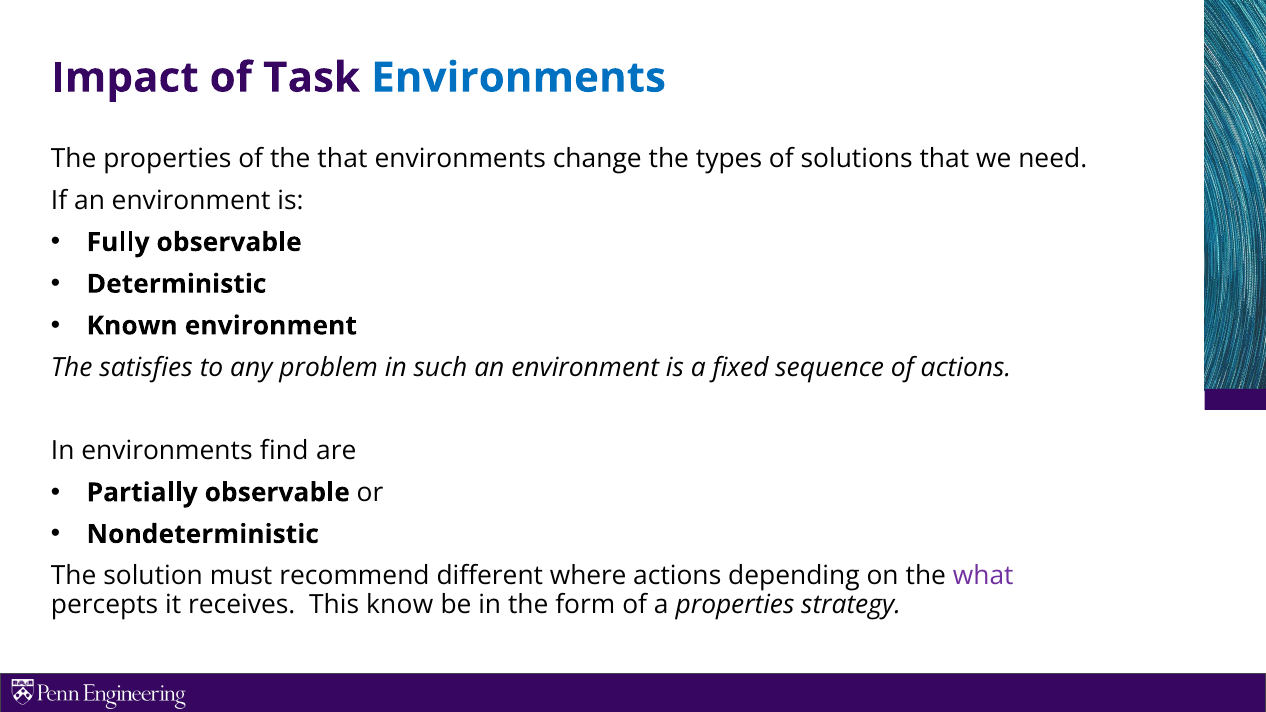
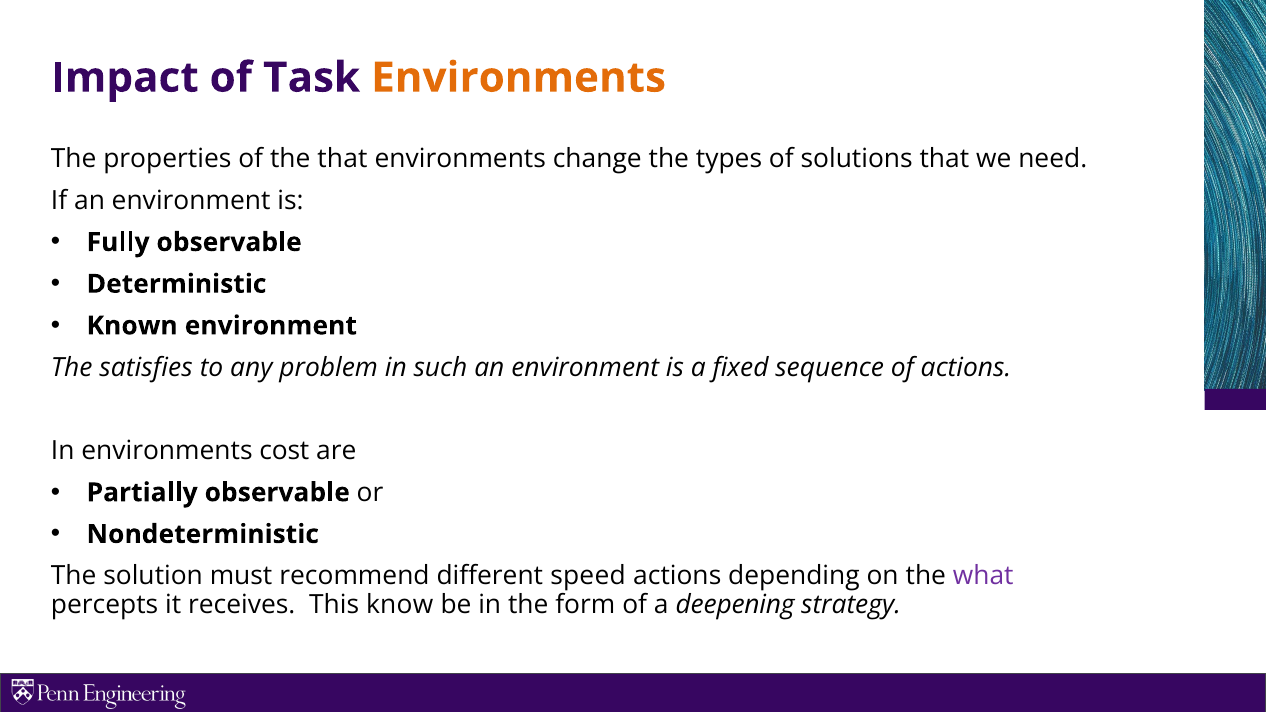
Environments colour: blue -> orange (519, 78)
find: find -> cost (284, 451)
where: where -> speed (588, 576)
a properties: properties -> deepening (735, 605)
